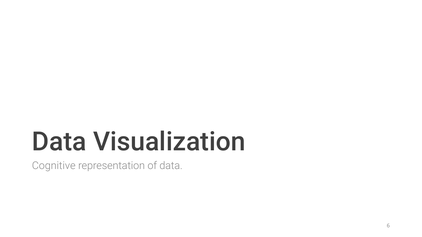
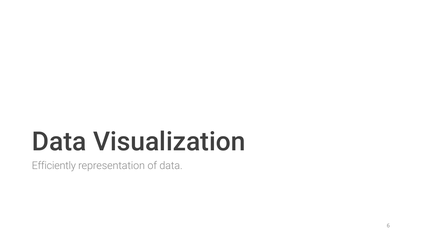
Cognitive: Cognitive -> Efficiently (54, 166)
